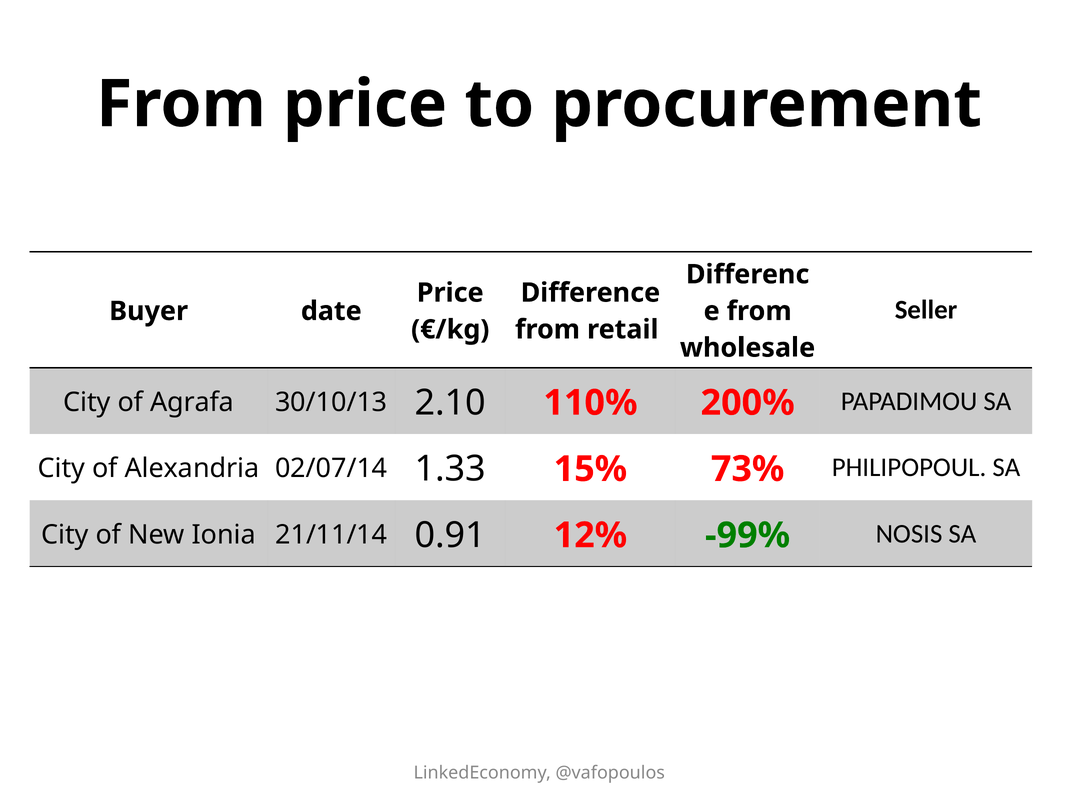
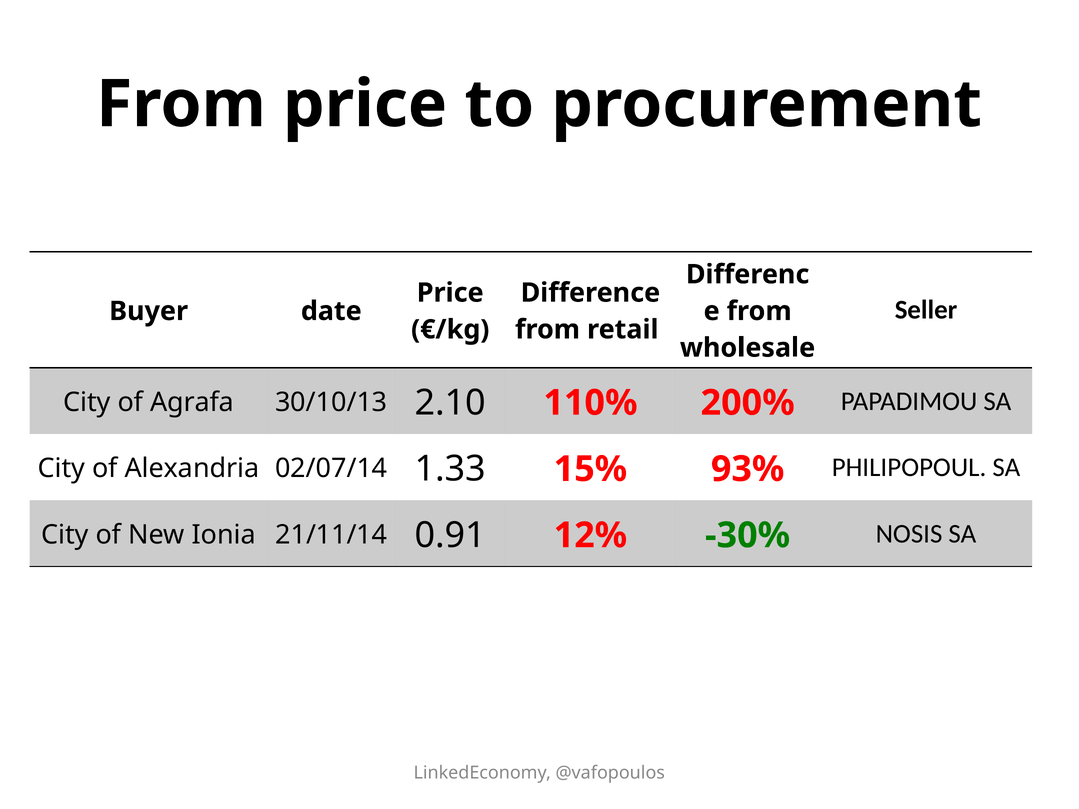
73%: 73% -> 93% (748, 469)
-99%: -99% -> -30% (748, 536)
